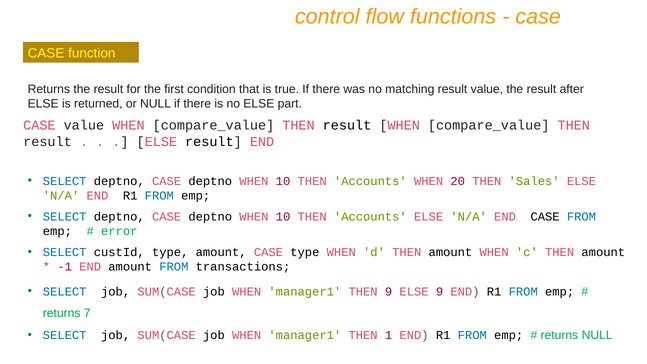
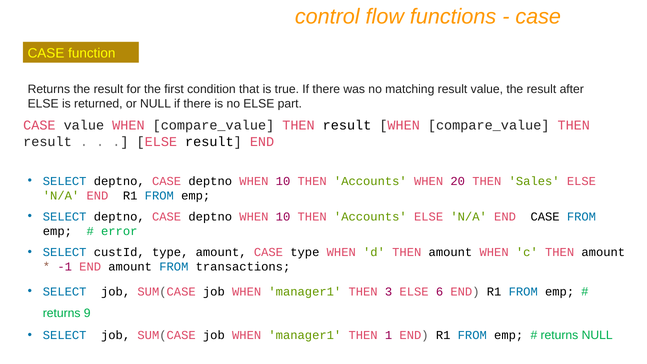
THEN 9: 9 -> 3 (389, 291)
ELSE 9: 9 -> 6 (440, 291)
7: 7 -> 9 (87, 313)
